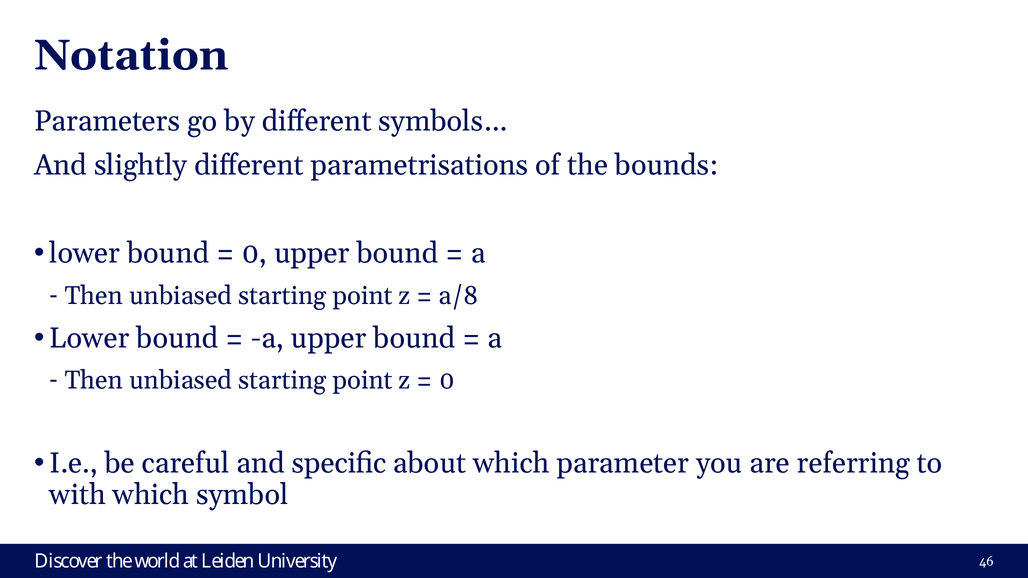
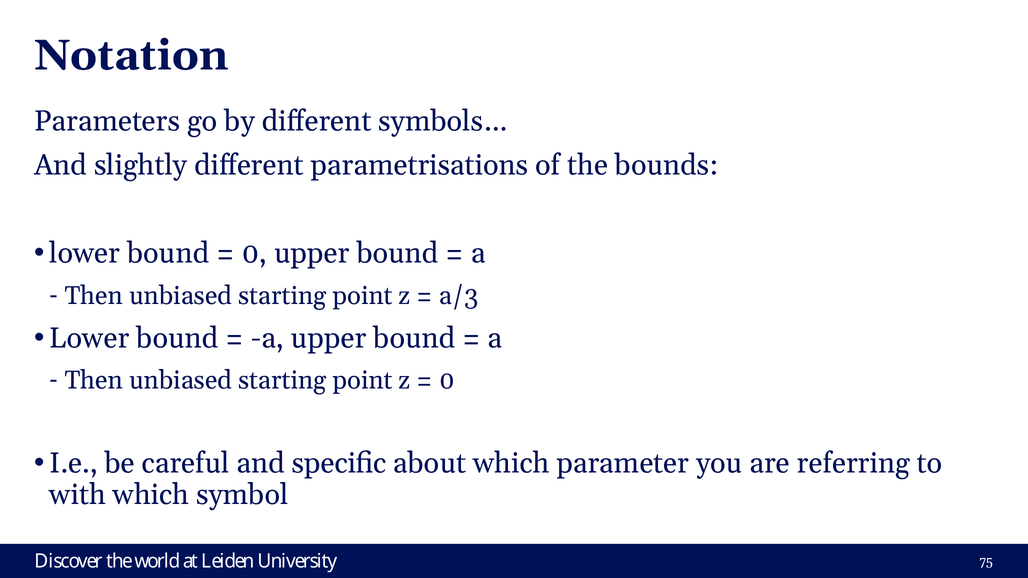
a/8: a/8 -> a/3 (459, 296)
46: 46 -> 75 (986, 561)
